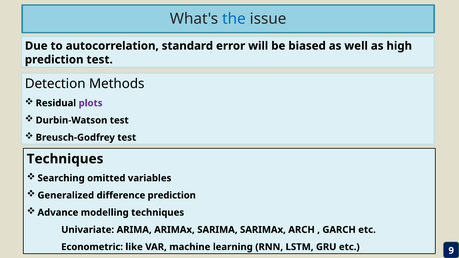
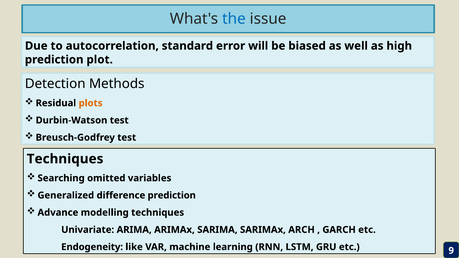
prediction test: test -> plot (100, 60)
plots colour: purple -> orange (91, 103)
Econometric: Econometric -> Endogeneity (92, 247)
